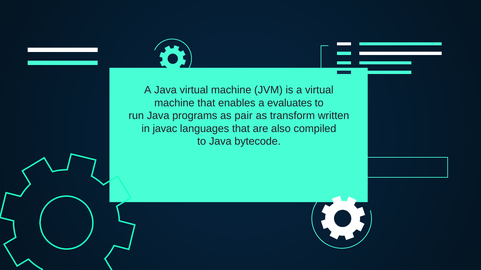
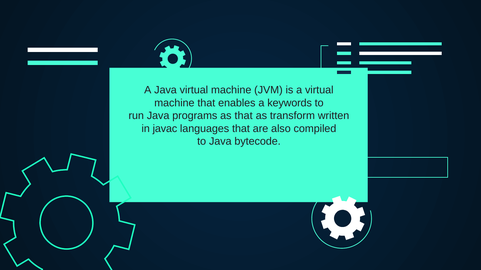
evaluates: evaluates -> keywords (290, 103)
as pair: pair -> that (244, 116)
